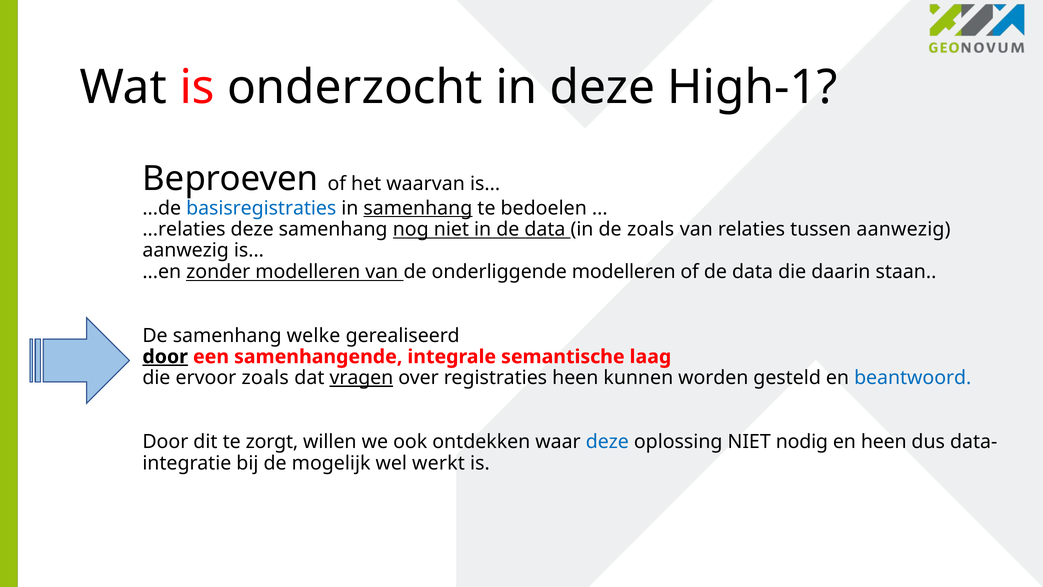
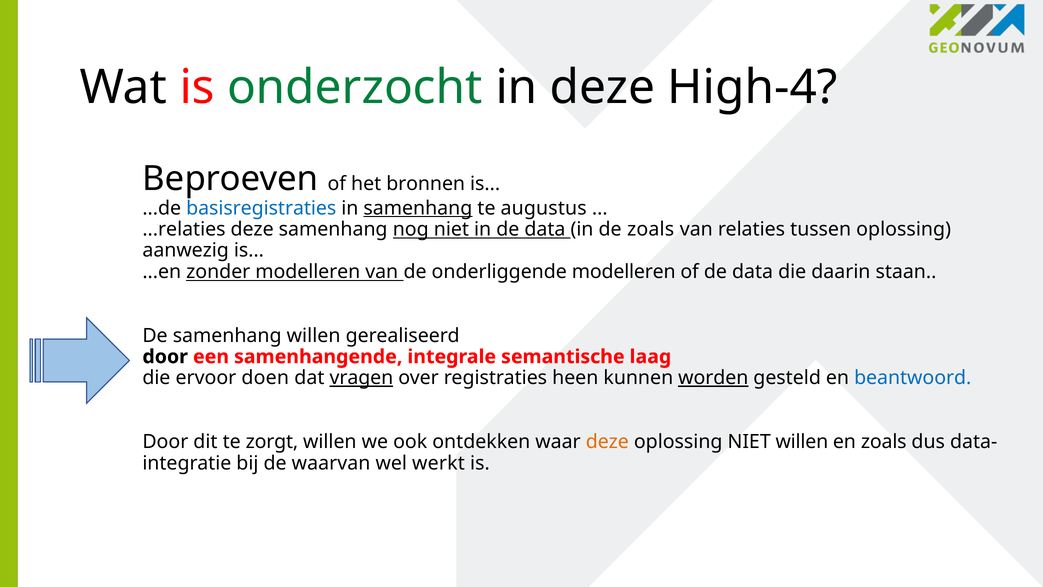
onderzocht colour: black -> green (355, 88)
High-1: High-1 -> High-4 (753, 88)
waarvan: waarvan -> bronnen (426, 184)
bedoelen: bedoelen -> augustus (544, 208)
tussen aanwezig: aanwezig -> oplossing (904, 229)
samenhang welke: welke -> willen (314, 335)
door underline: present -> none (165, 357)
ervoor zoals: zoals -> doen (265, 378)
worden underline: none -> present (713, 378)
deze colour: blue -> orange (607, 442)
NIET nodig: nodig -> willen (802, 442)
en heen: heen -> zoals (884, 442)
mogelijk: mogelijk -> waarvan (331, 463)
